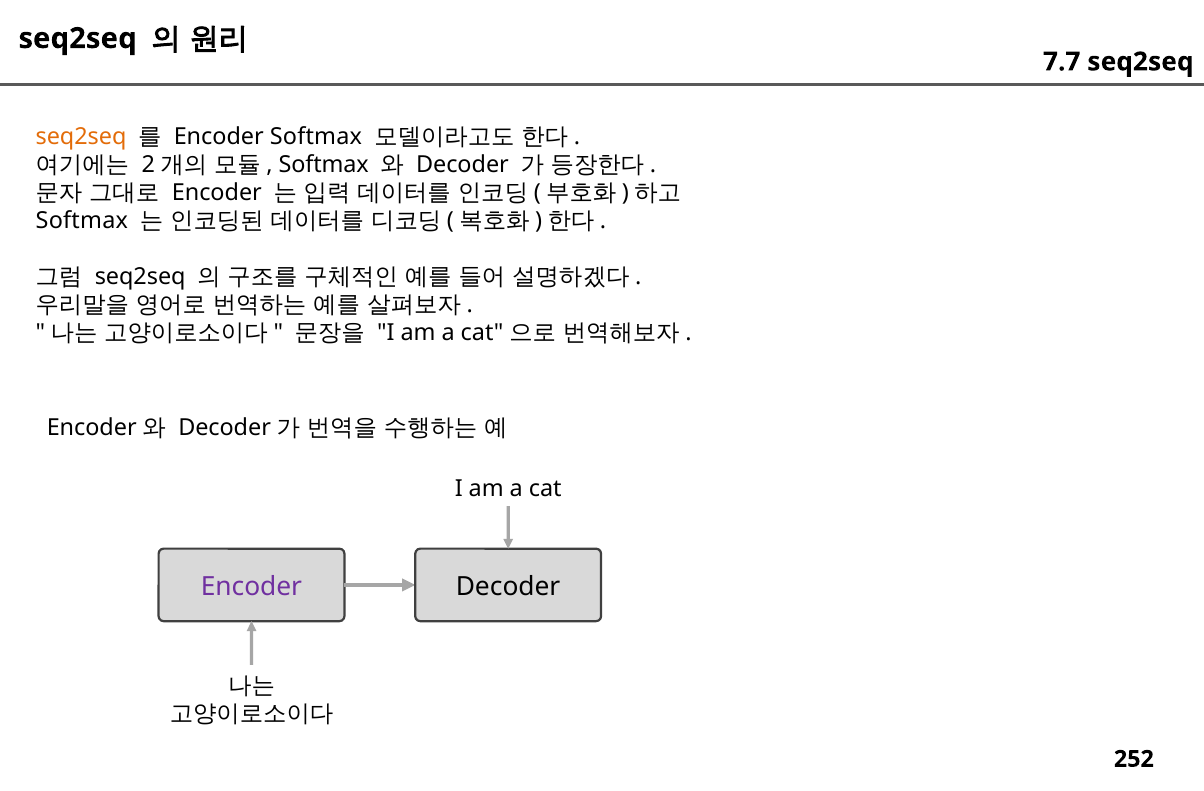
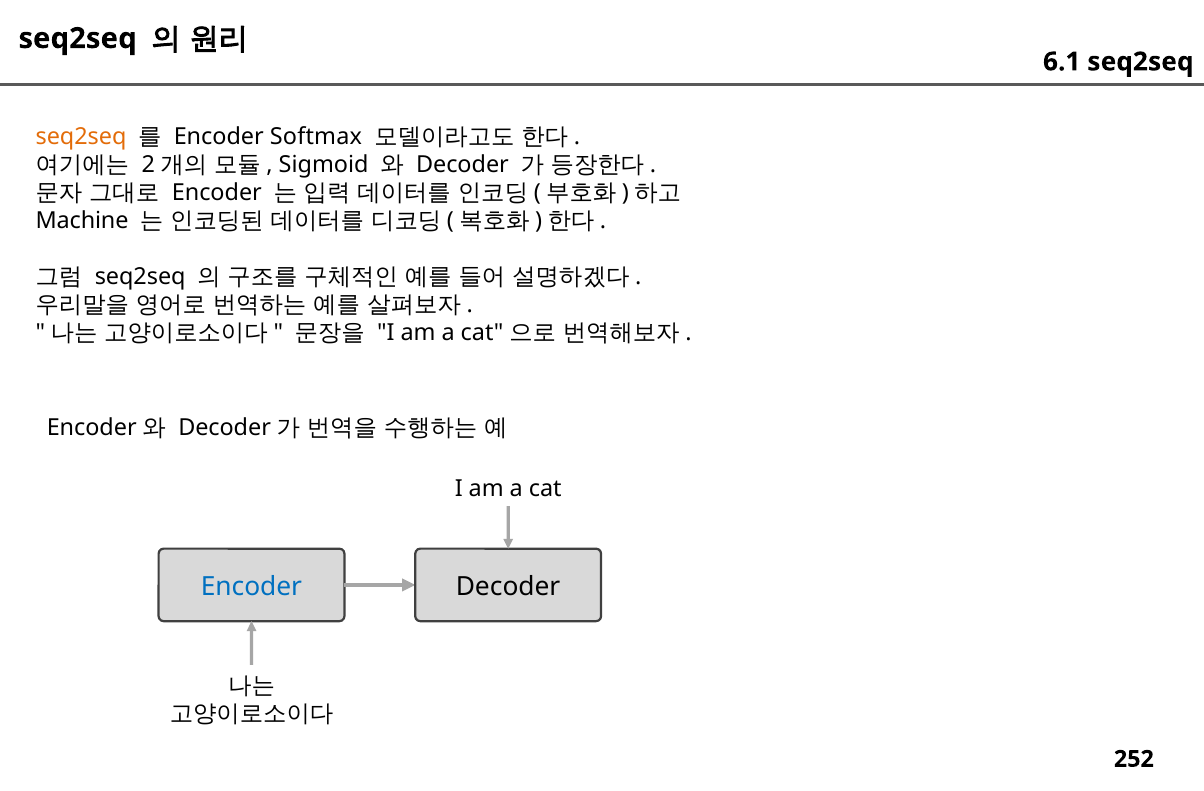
7.7: 7.7 -> 6.1 (1062, 62)
Softmax: Softmax -> Sigmoid (324, 165)
Softmax: Softmax -> Machine (82, 221)
Encoder colour: purple -> blue (251, 587)
